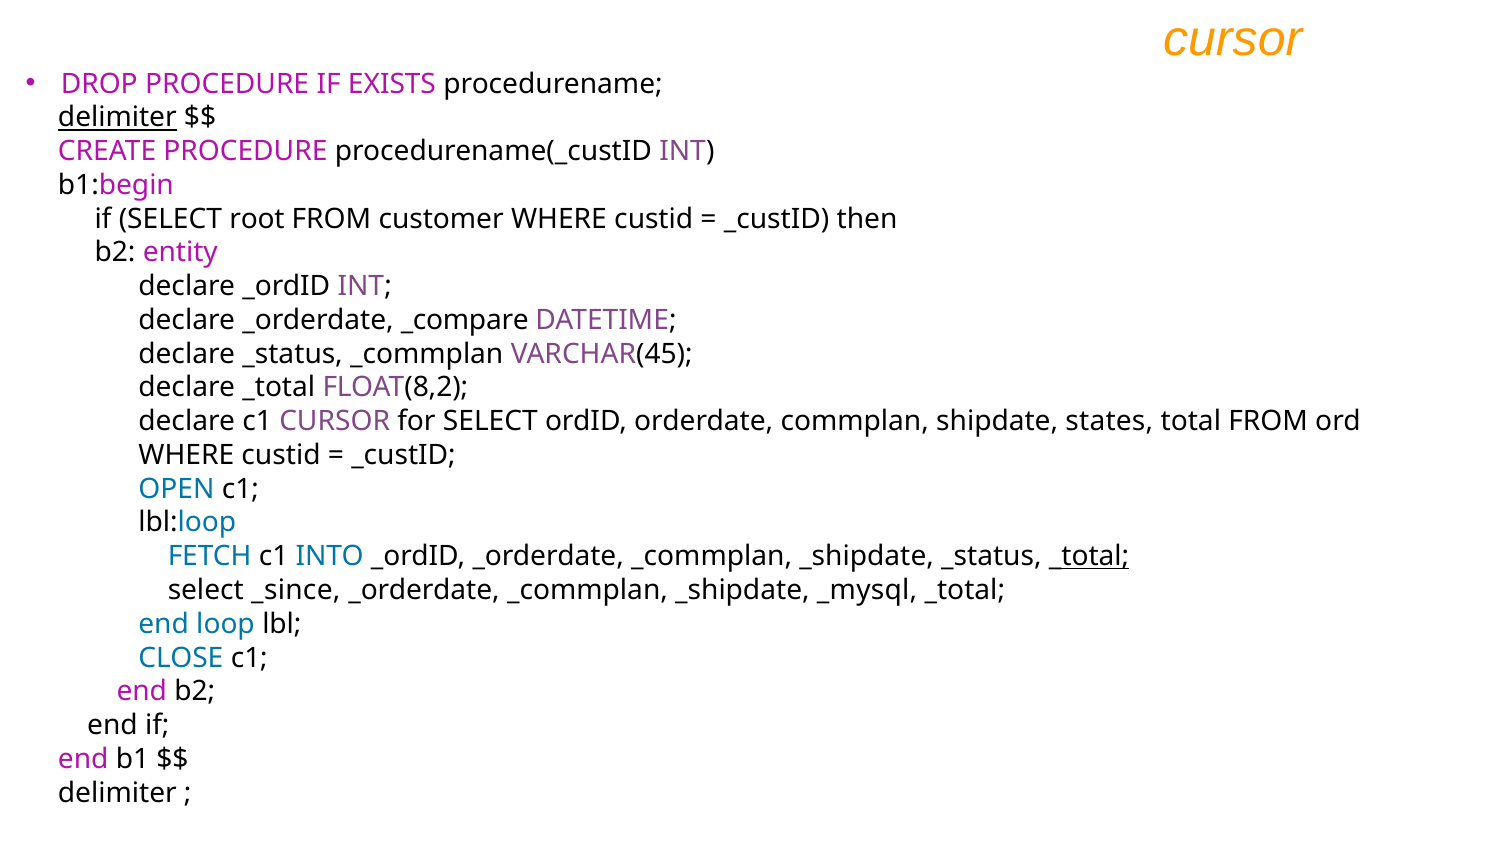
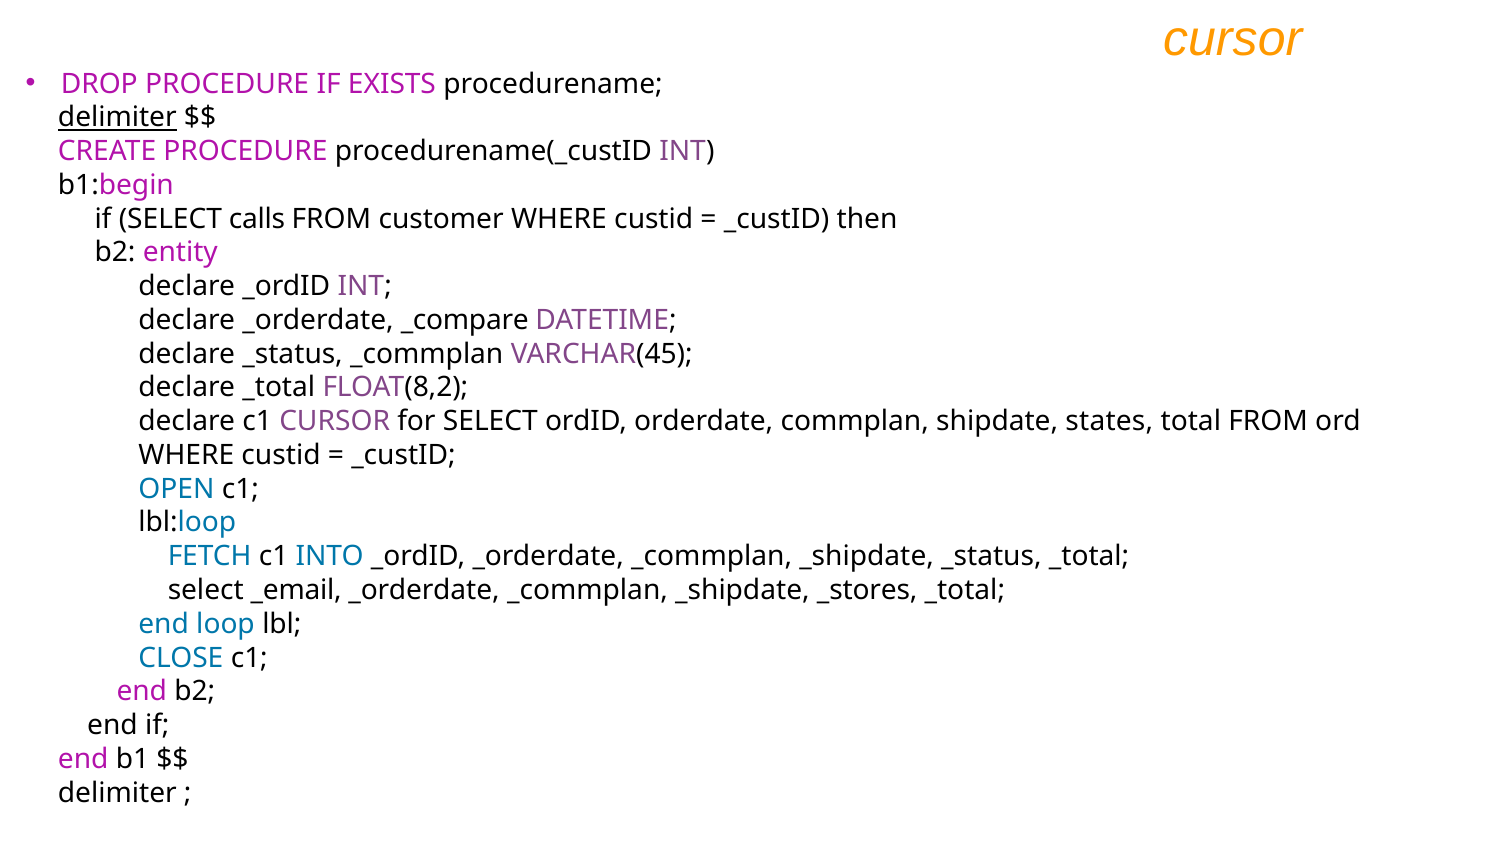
root: root -> calls (257, 219)
_total underline: present -> none (1089, 557)
_since: _since -> _email (296, 590)
_mysql: _mysql -> _stores (867, 590)
